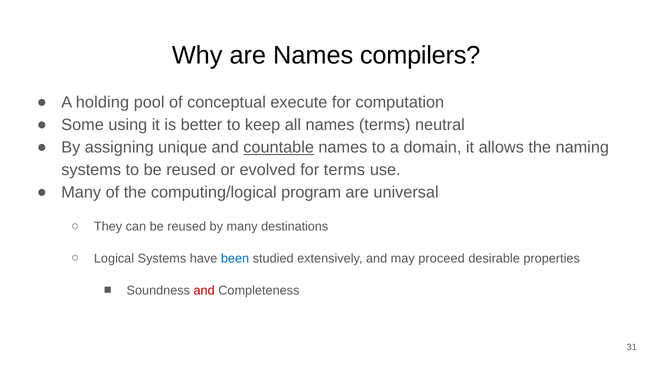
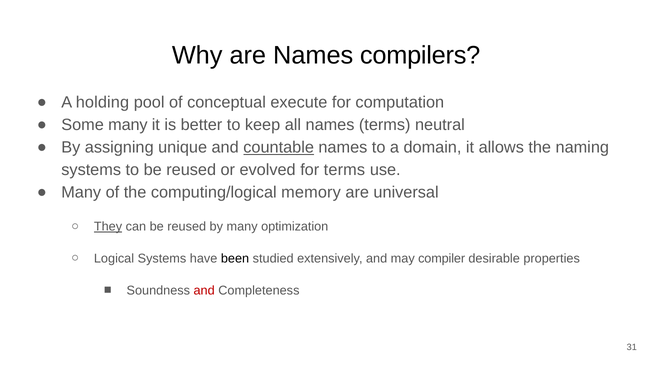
Some using: using -> many (128, 125)
program: program -> memory (311, 192)
They underline: none -> present (108, 226)
destinations: destinations -> optimization (295, 226)
been colour: blue -> black (235, 258)
proceed: proceed -> compiler (442, 258)
